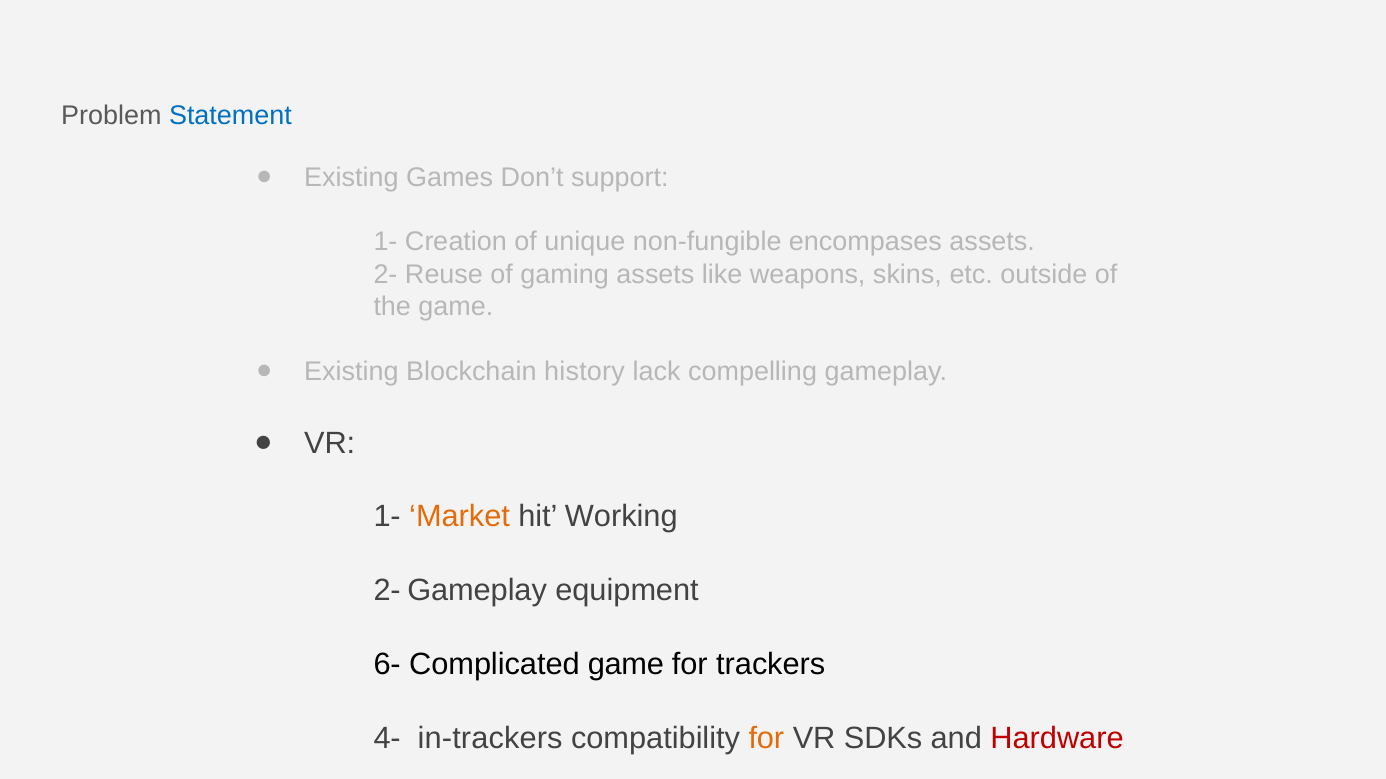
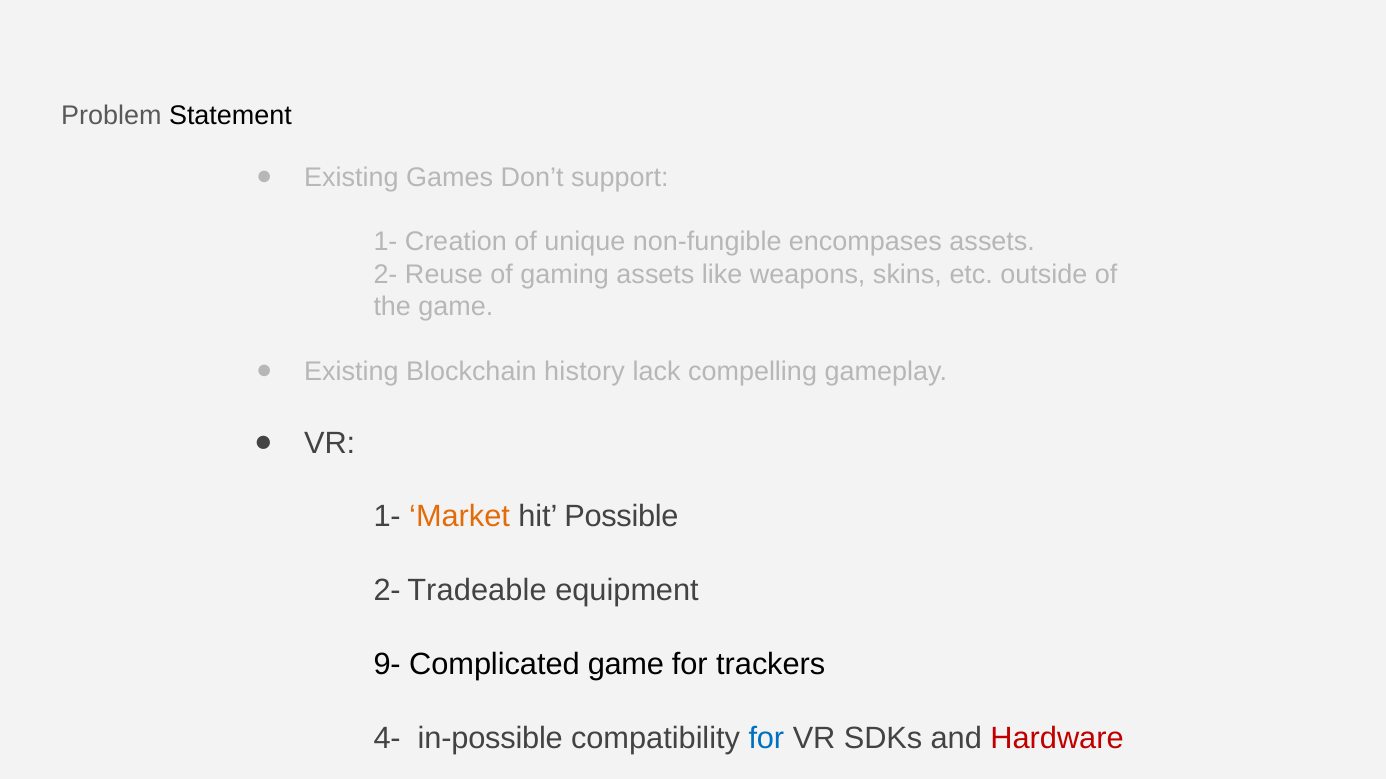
Statement colour: blue -> black (230, 116)
Working: Working -> Possible (621, 517)
2- Gameplay: Gameplay -> Tradeable (477, 591)
6-: 6- -> 9- (387, 665)
in-trackers: in-trackers -> in-possible (490, 739)
for colour: orange -> blue (766, 739)
